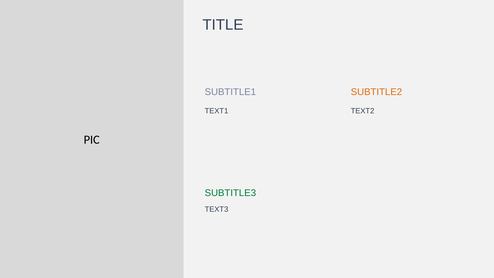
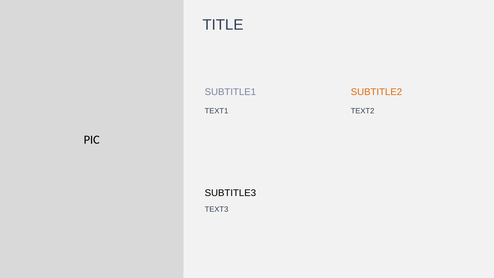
SUBTITLE3 colour: green -> black (230, 193)
